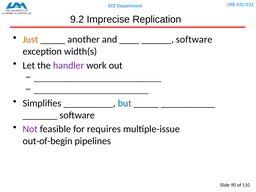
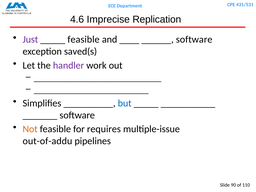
9.2: 9.2 -> 4.6 (77, 19)
Just colour: orange -> purple (30, 39)
another: another -> feasible (83, 39)
width(s: width(s -> saved(s (81, 51)
Not colour: purple -> orange (30, 129)
out-of-begin: out-of-begin -> out-of-addu (47, 141)
